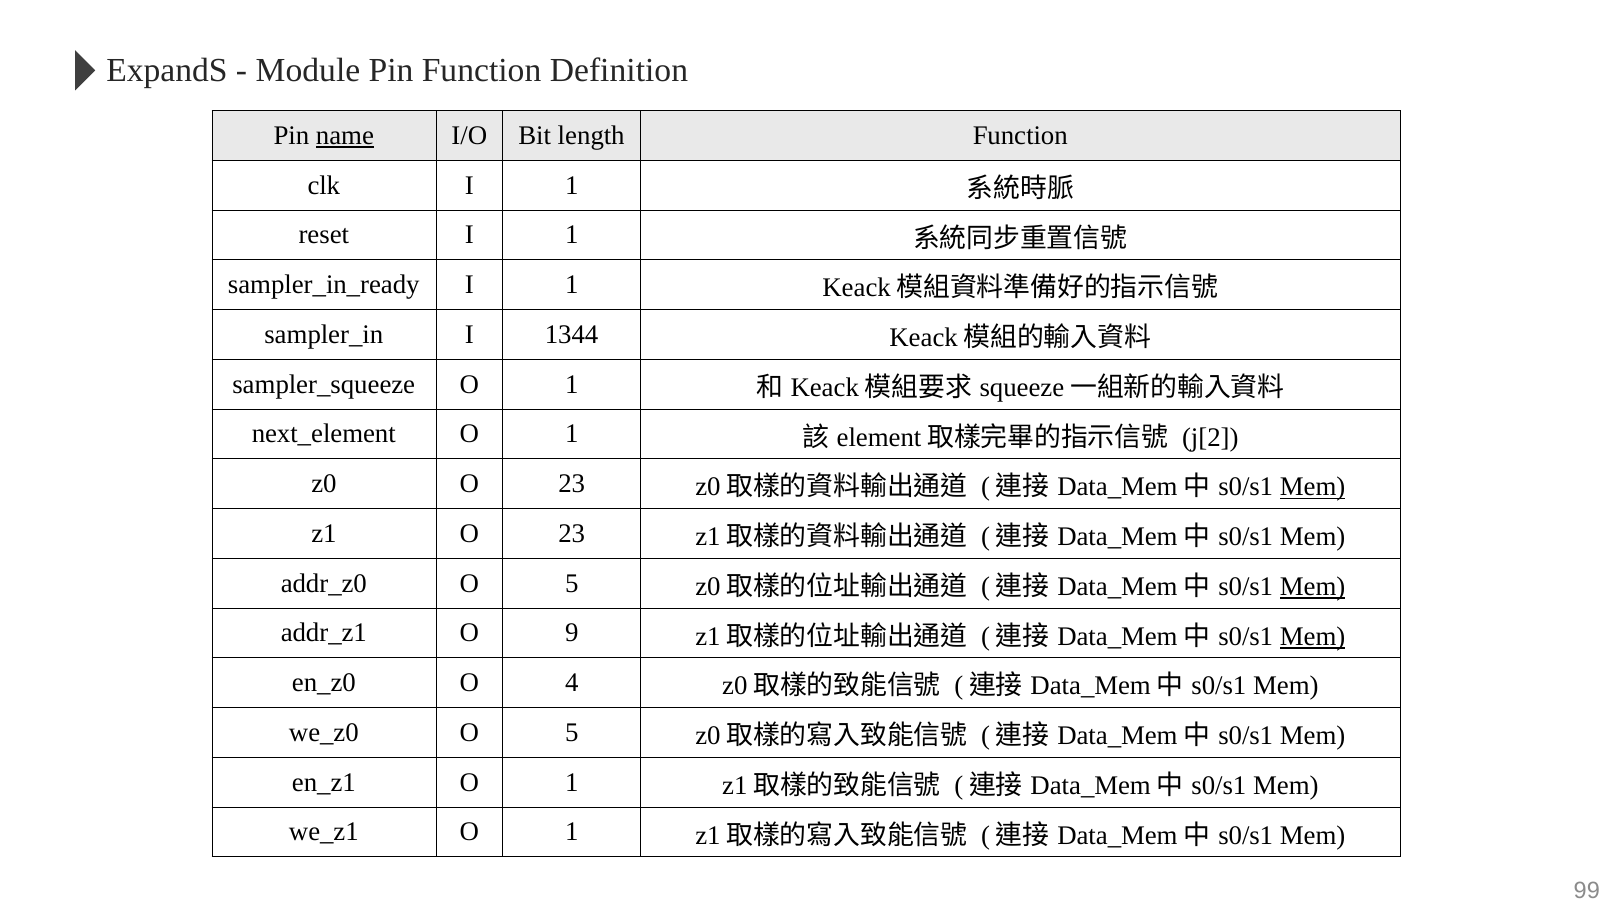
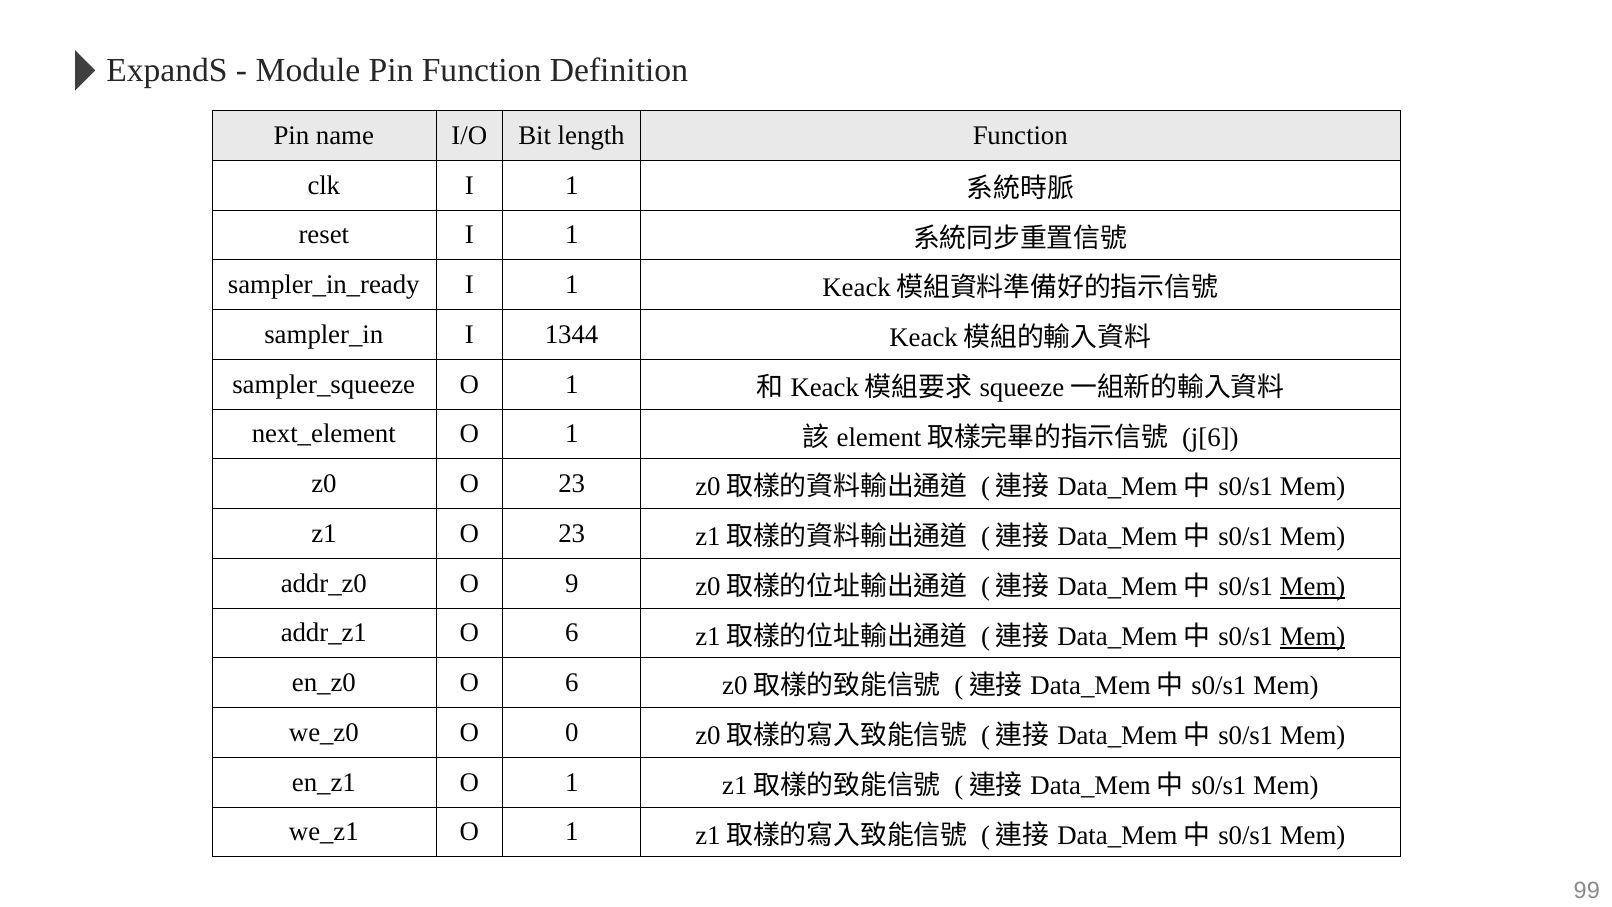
name underline: present -> none (345, 136)
j[2: j[2 -> j[6 (1210, 437)
Mem underline: present -> none (1313, 487)
5: 5 -> 9 (572, 583)
9: 9 -> 6 (572, 633)
4: 4 -> 6 (572, 683)
5: 5 -> 0 (572, 732)
